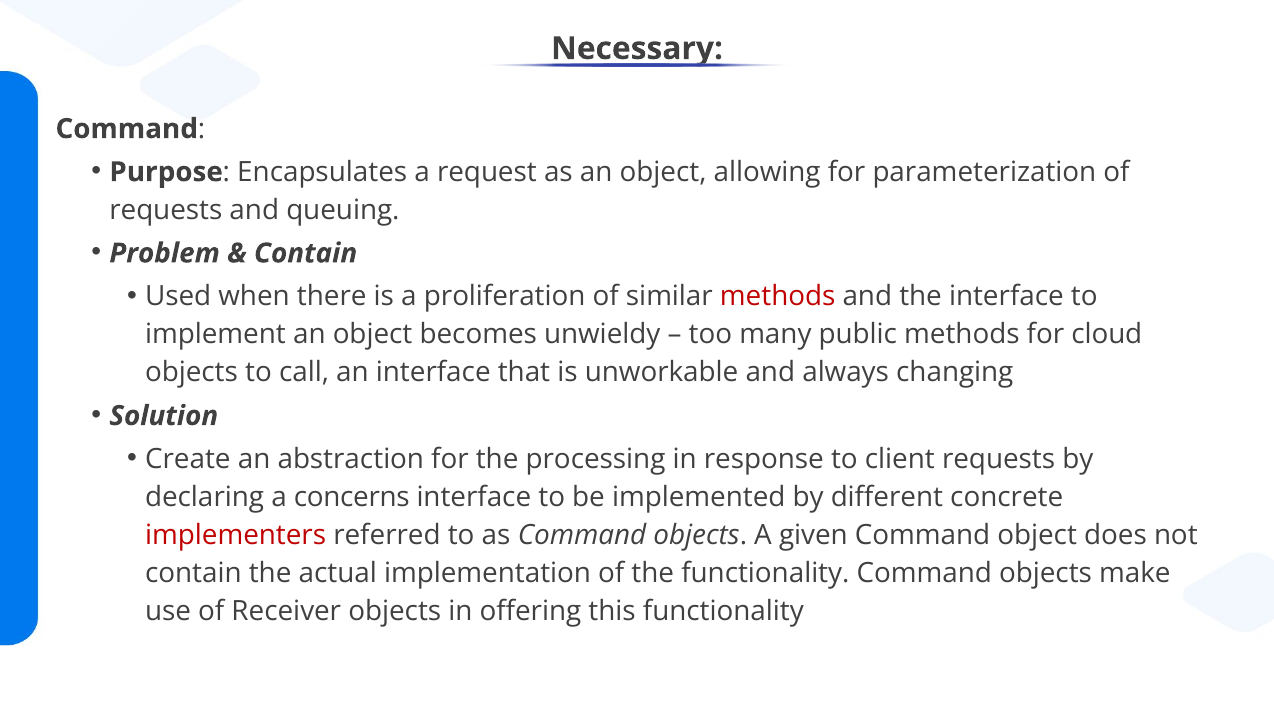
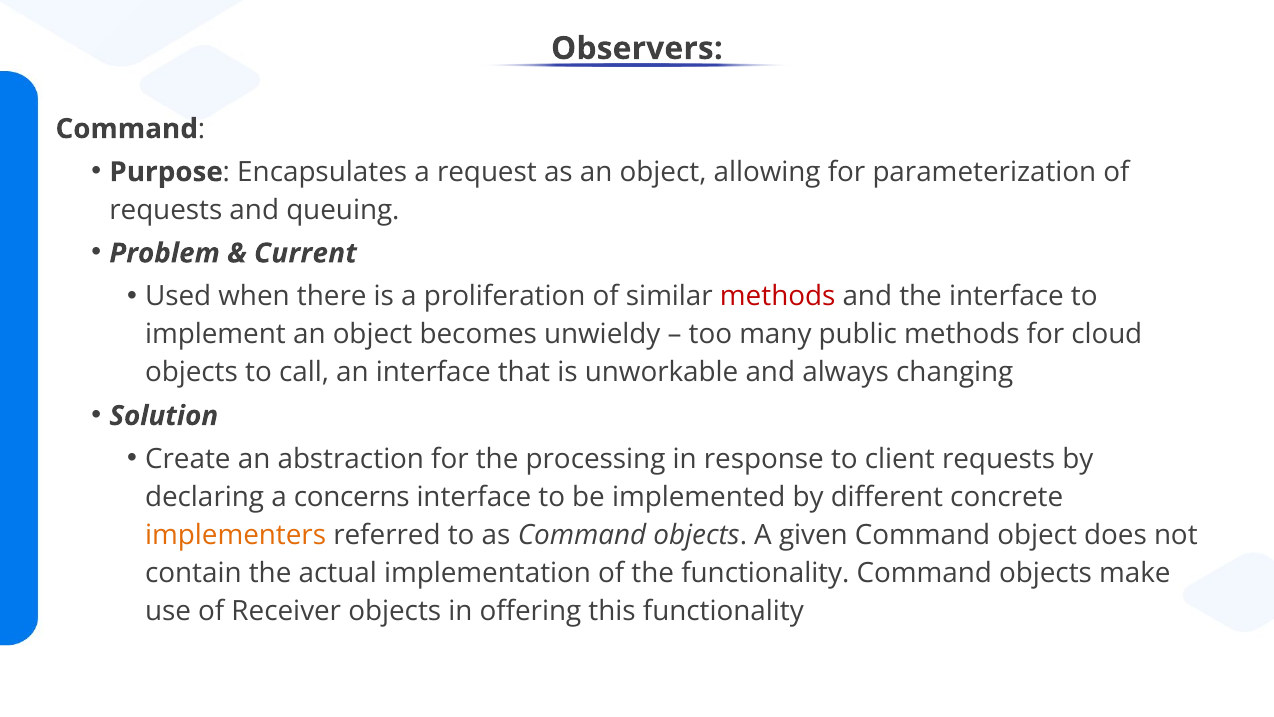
Necessary: Necessary -> Observers (637, 48)
Contain: Contain -> Current (305, 253)
implementers colour: red -> orange (236, 535)
